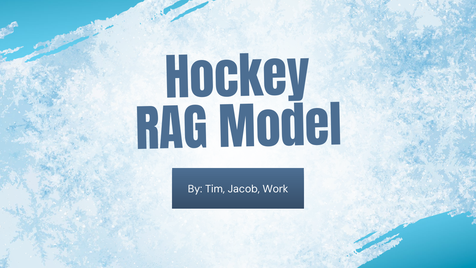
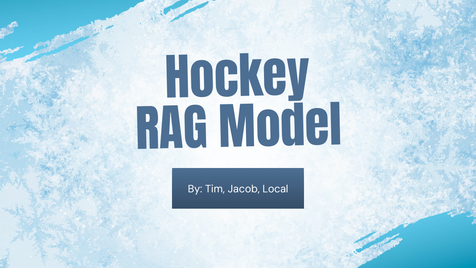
Work: Work -> Local (275, 189)
